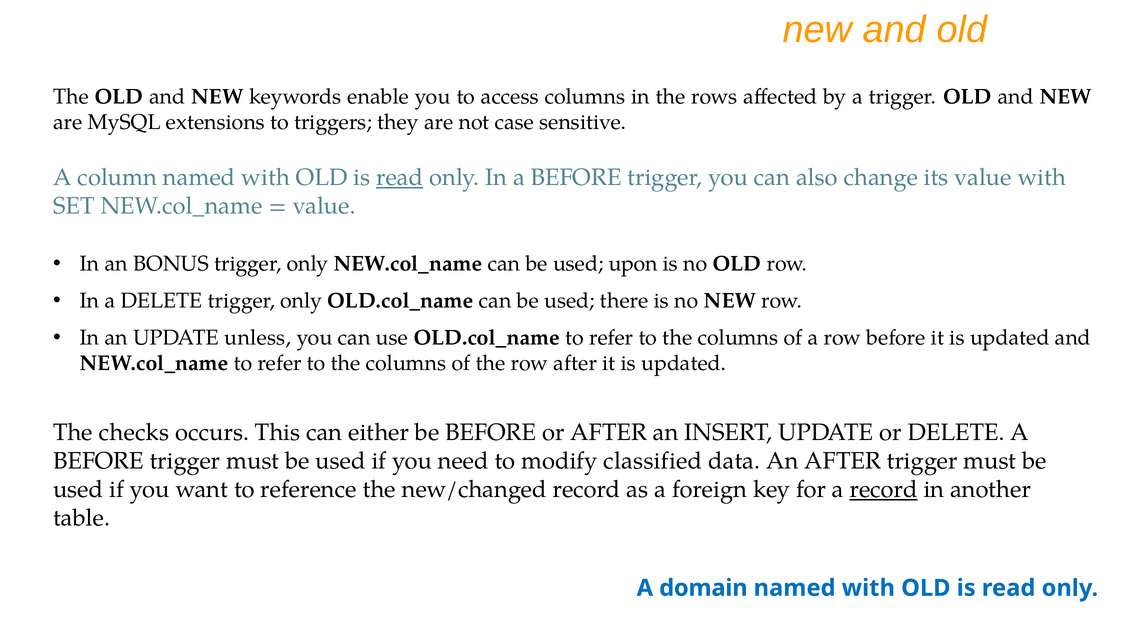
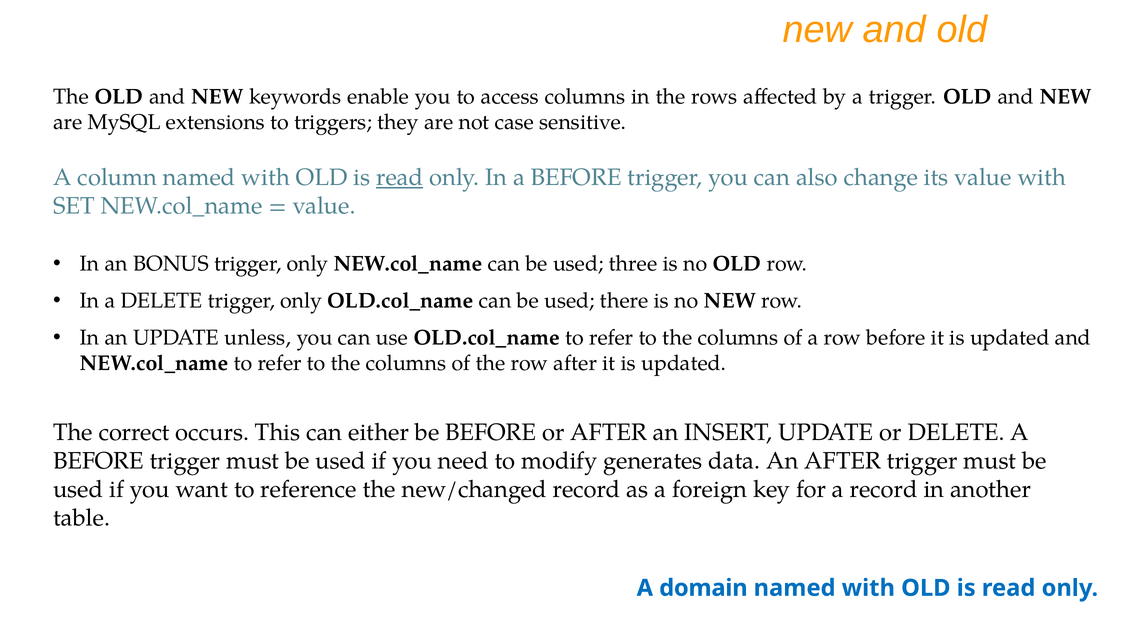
upon: upon -> three (633, 264)
checks: checks -> correct (134, 433)
classified: classified -> generates (653, 461)
record underline: present -> none (884, 490)
